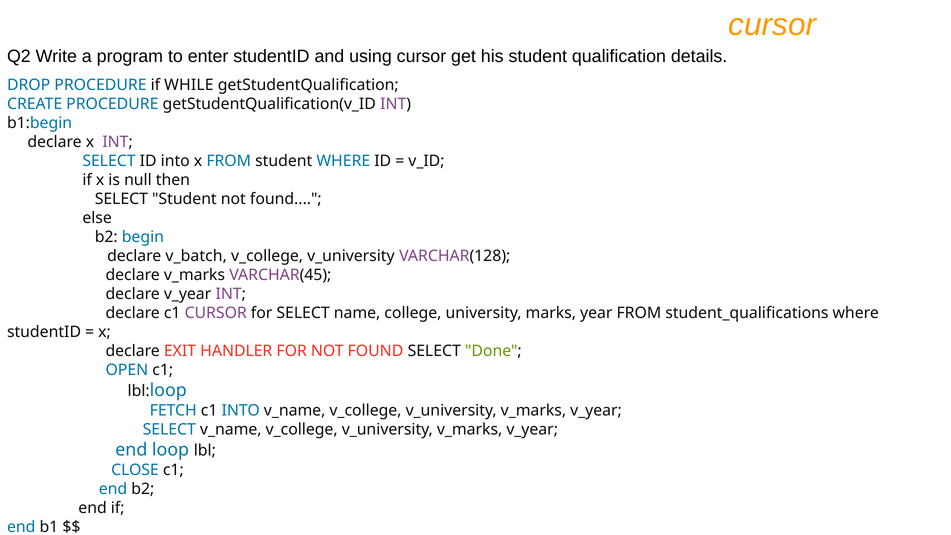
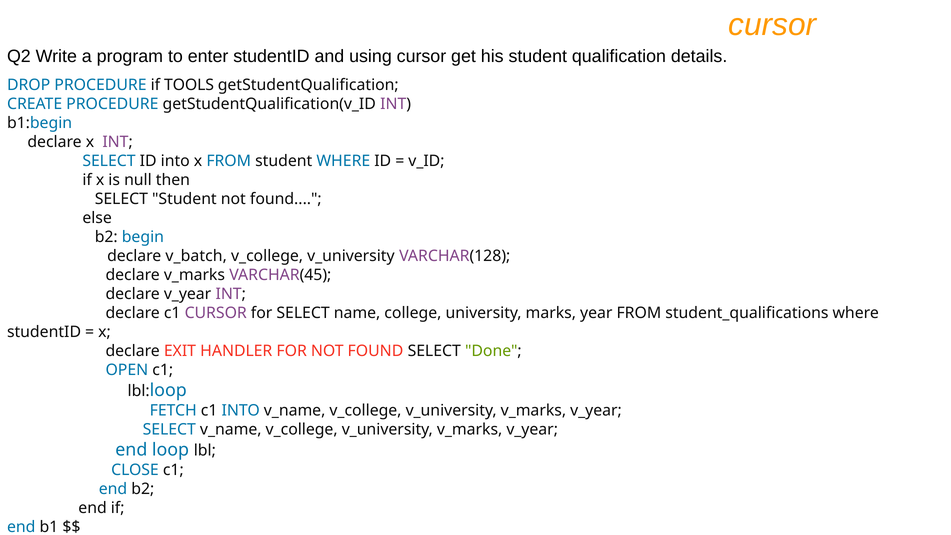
WHILE: WHILE -> TOOLS (189, 85)
